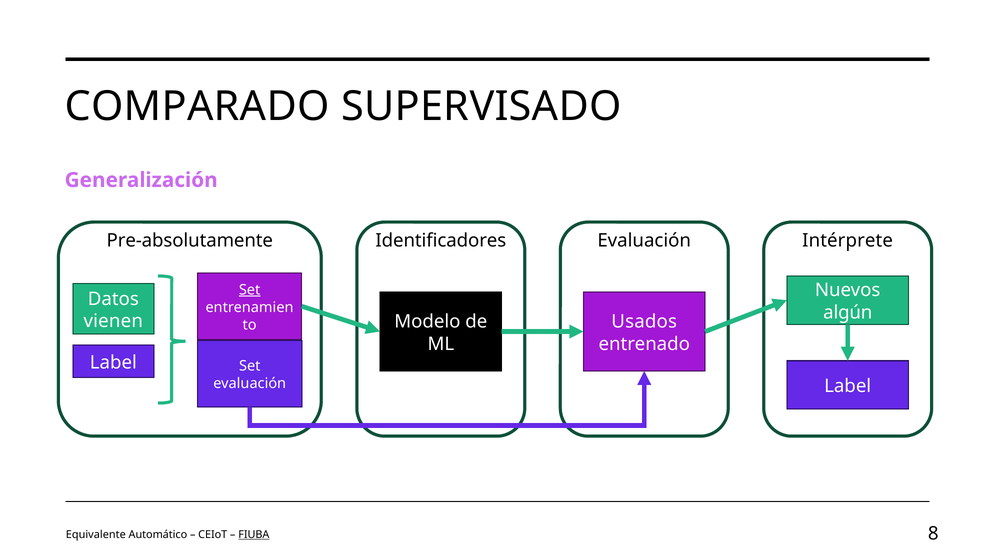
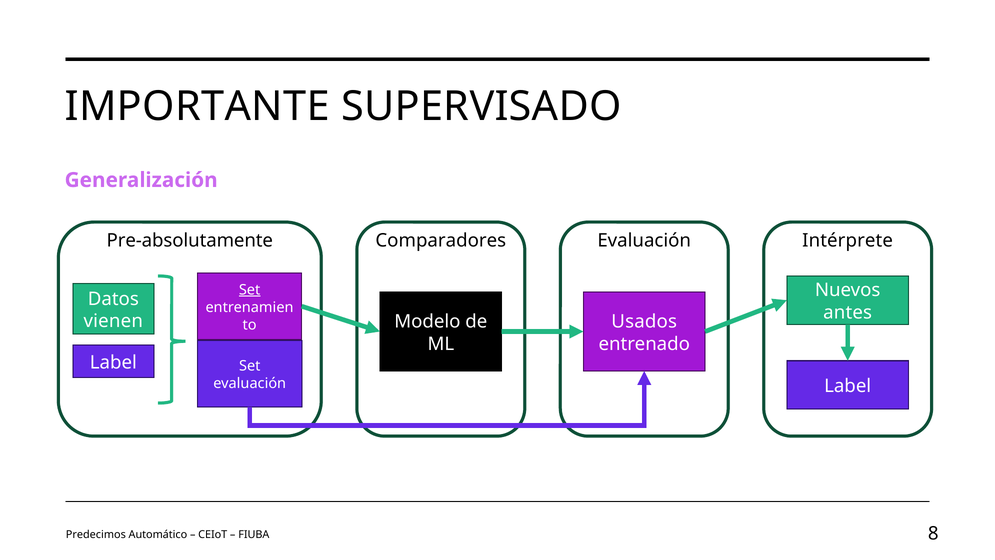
COMPARADO: COMPARADO -> IMPORTANTE (197, 107)
Identificadores: Identificadores -> Comparadores (441, 241)
algún: algún -> antes (848, 313)
Equivalente: Equivalente -> Predecimos (96, 534)
FIUBA underline: present -> none (254, 534)
